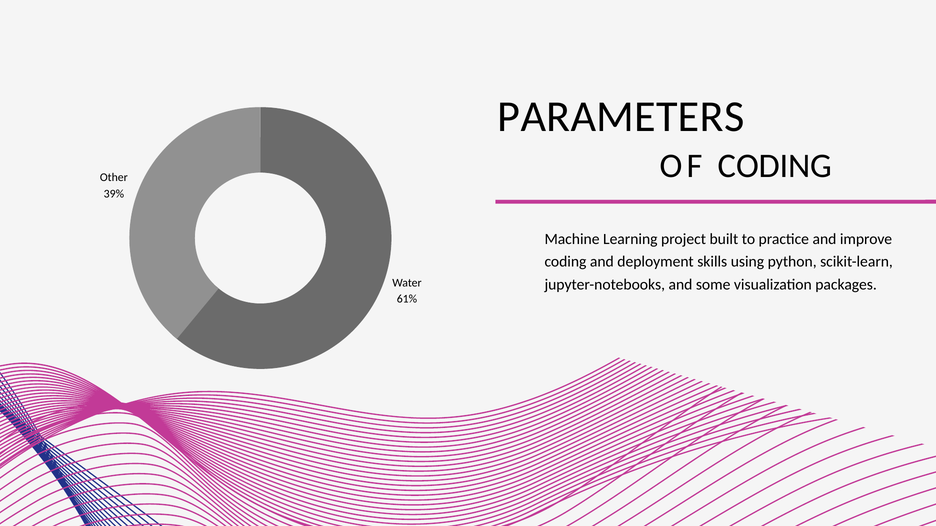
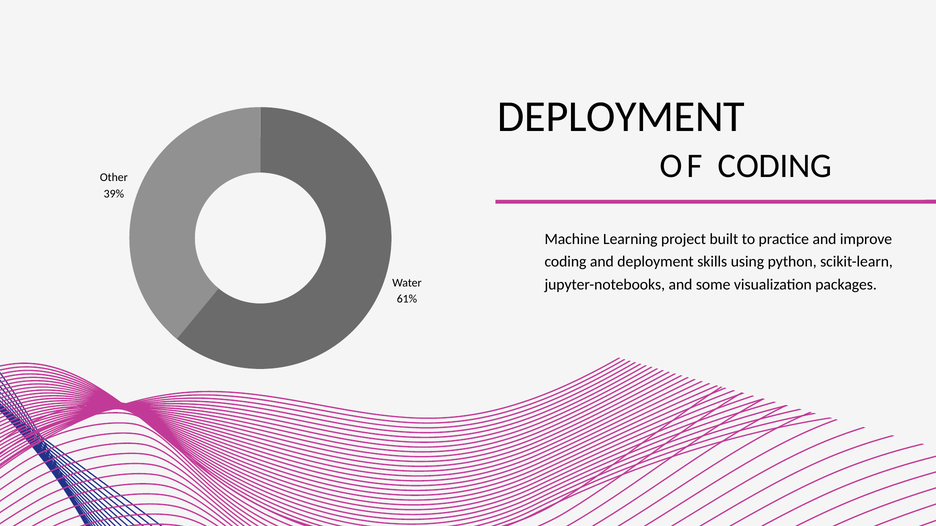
PARAMETERS: PARAMETERS -> DEPLOYMENT (621, 117)
